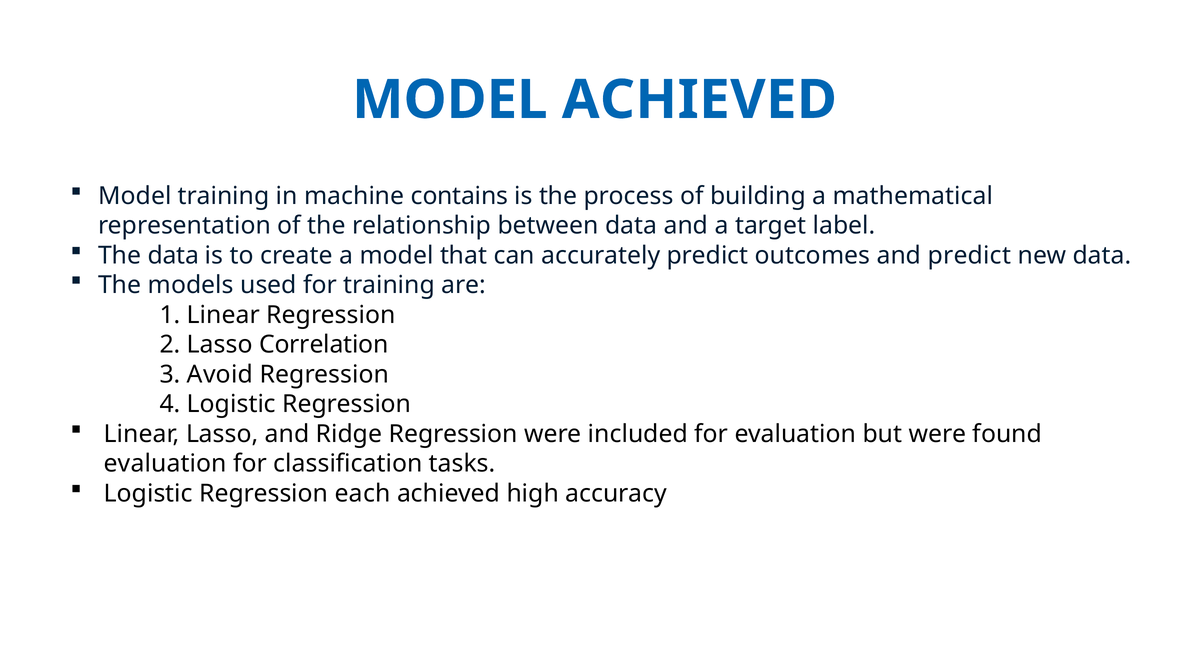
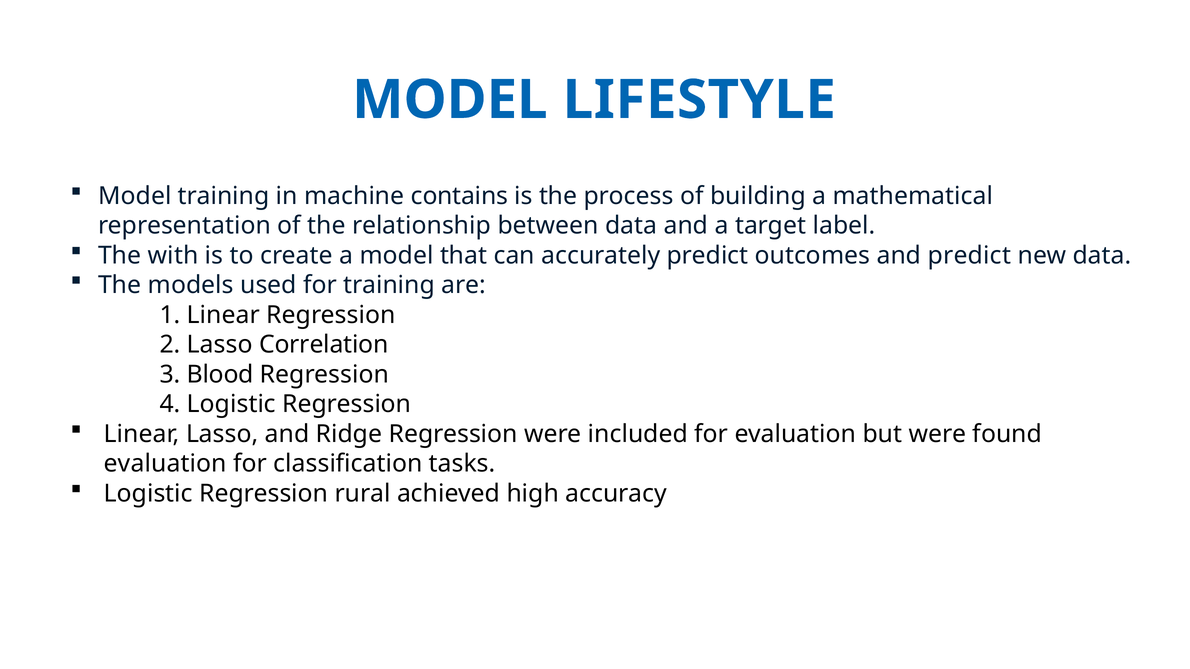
MODEL ACHIEVED: ACHIEVED -> LIFESTYLE (699, 100)
The data: data -> with (173, 256)
Avoid: Avoid -> Blood (220, 375)
each: each -> rural (363, 494)
